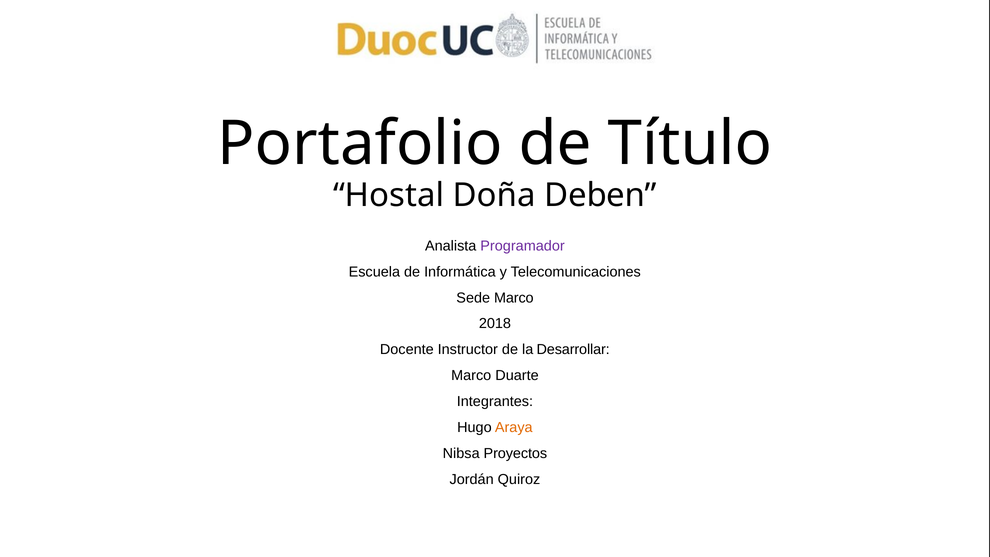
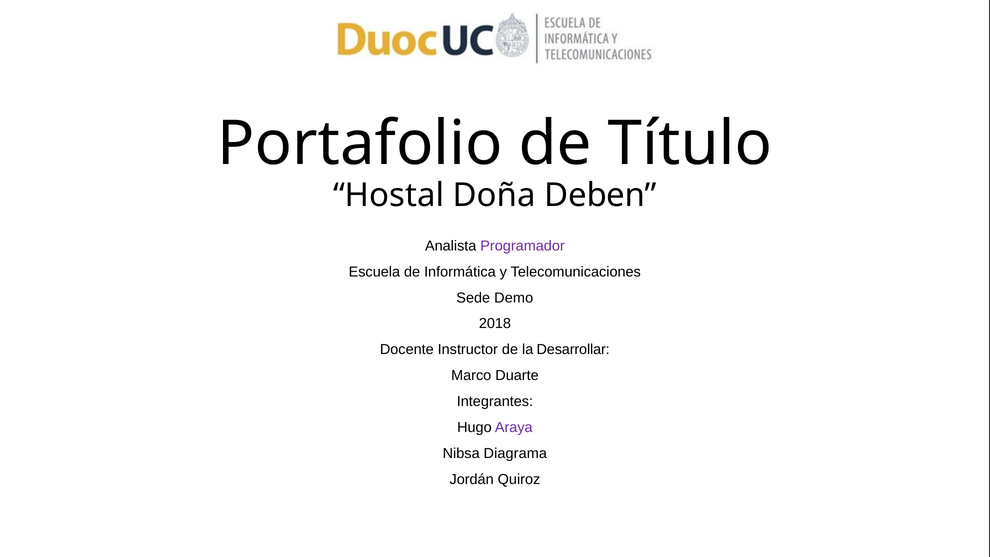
Sede Marco: Marco -> Demo (514, 298)
Araya colour: orange -> purple (514, 427)
Proyectos: Proyectos -> Diagrama (515, 453)
